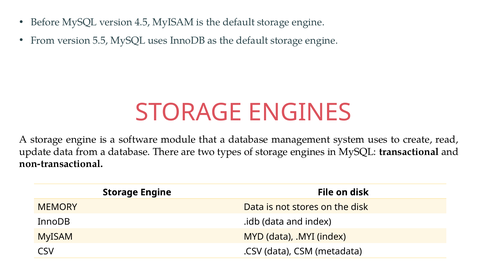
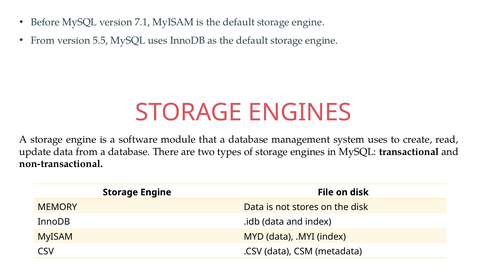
4.5: 4.5 -> 7.1 (142, 22)
